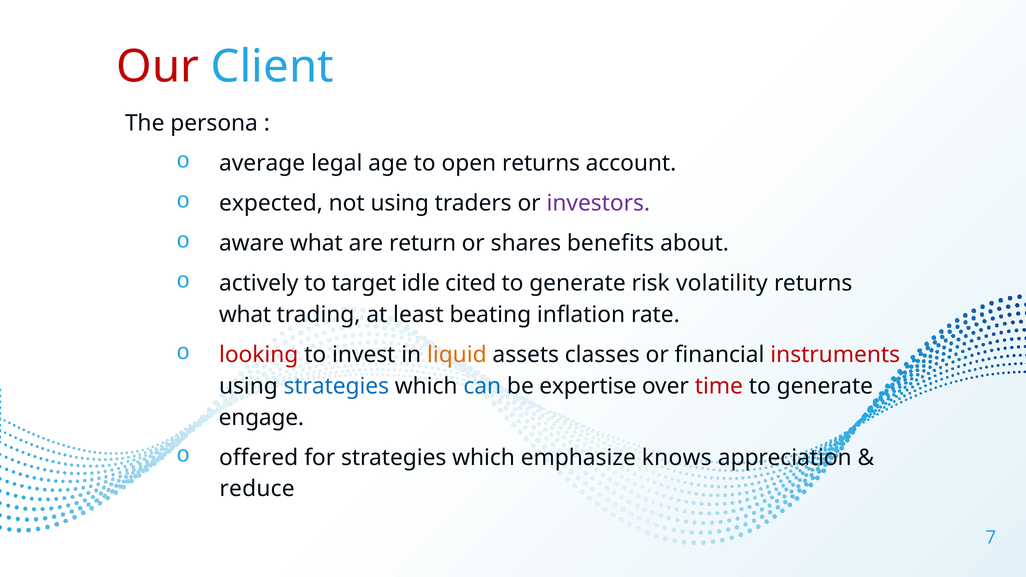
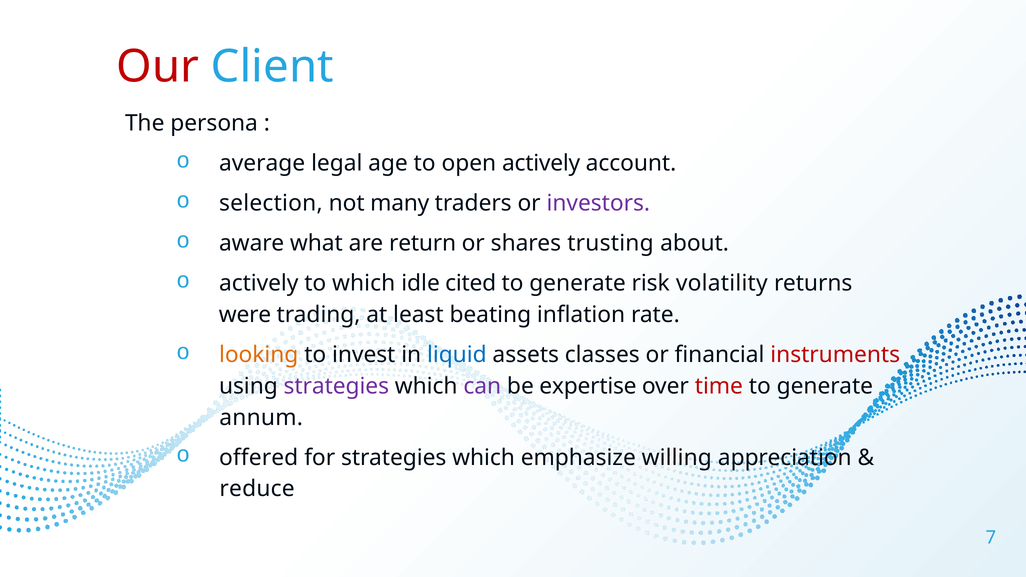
open returns: returns -> actively (541, 163)
expected: expected -> selection (271, 203)
not using: using -> many (400, 203)
benefits: benefits -> trusting (610, 243)
to target: target -> which (364, 283)
what: what -> were (245, 315)
looking colour: red -> orange (259, 355)
liquid colour: orange -> blue (457, 355)
strategies colour: blue -> purple (336, 386)
can colour: blue -> purple (482, 386)
engage: engage -> annum (261, 418)
knows: knows -> willing (677, 458)
